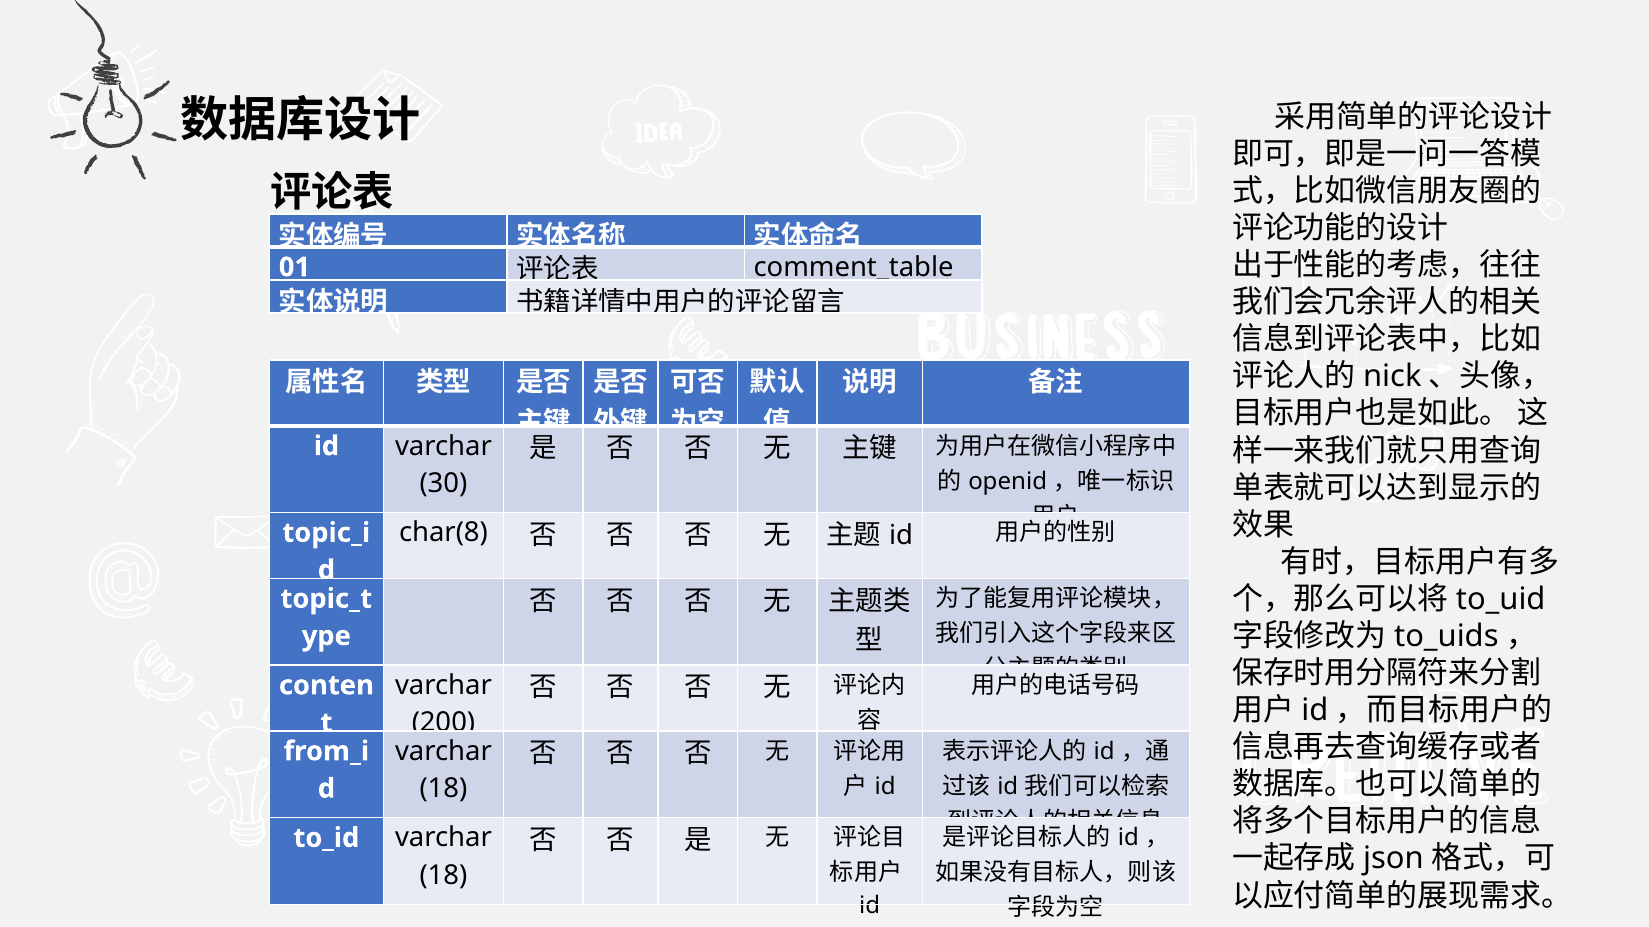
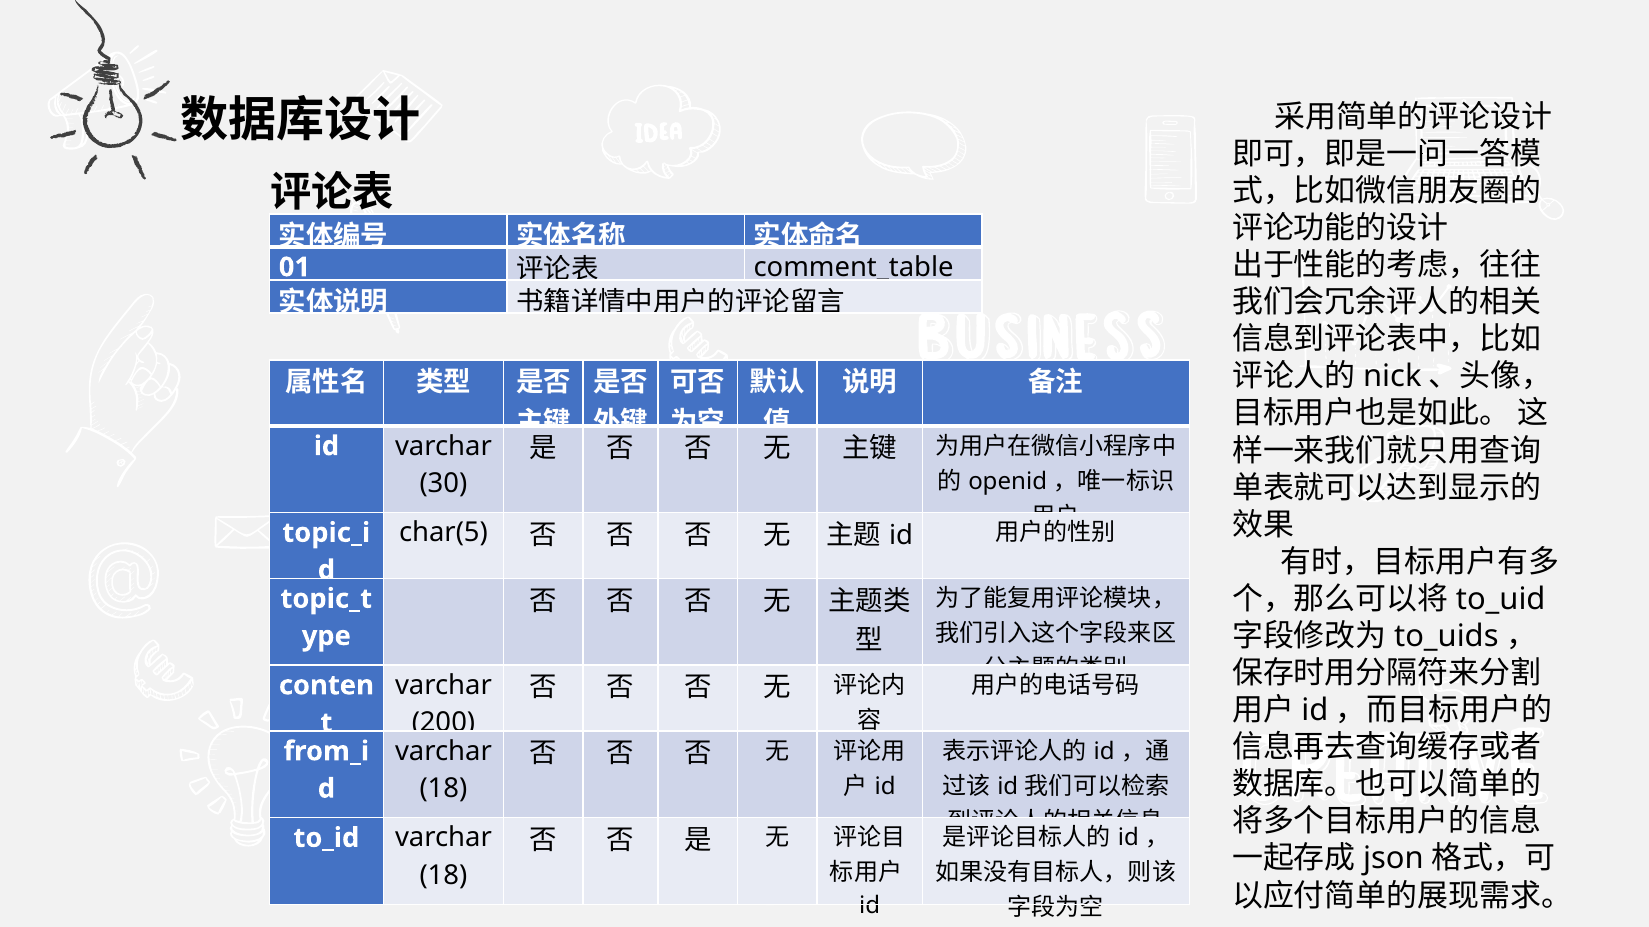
char(8: char(8 -> char(5 (443, 533)
